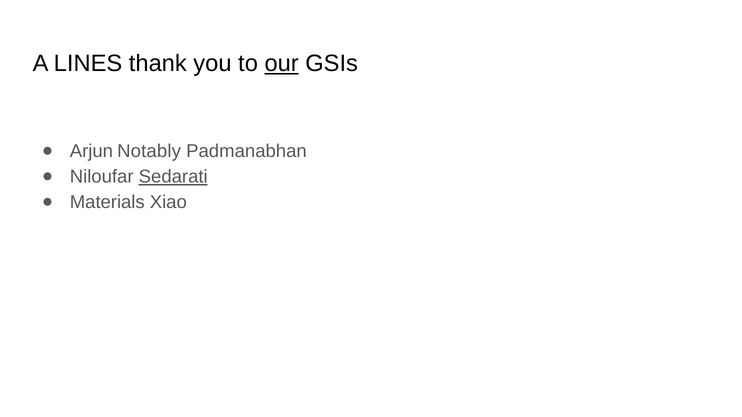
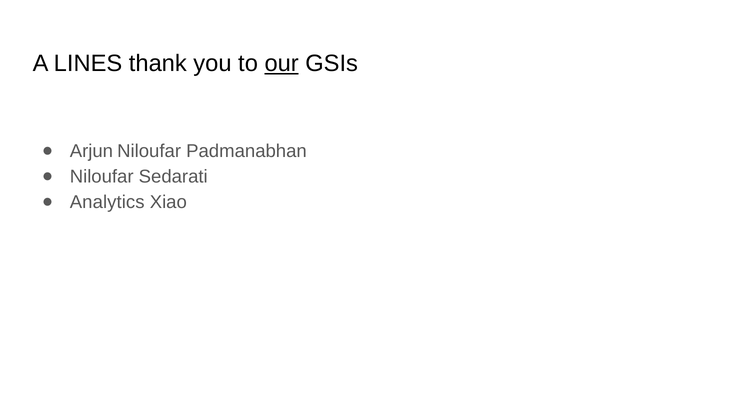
Arjun Notably: Notably -> Niloufar (149, 151)
Sedarati underline: present -> none (173, 177)
Materials: Materials -> Analytics (107, 202)
